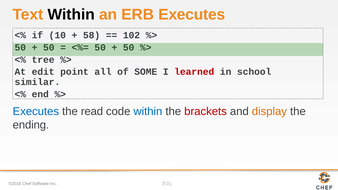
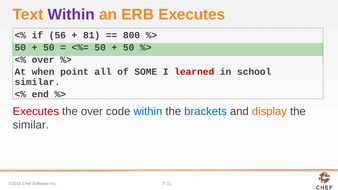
Within colour: black -> purple (71, 15)
10: 10 -> 56 (57, 35)
58: 58 -> 81 (92, 35)
102: 102 -> 800 (132, 35)
tree: tree -> over (43, 60)
edit: edit -> when (43, 72)
Executes colour: blue -> red (36, 111)
the read: read -> over (92, 111)
brackets colour: red -> blue (206, 111)
ending: ending -> similar (31, 125)
